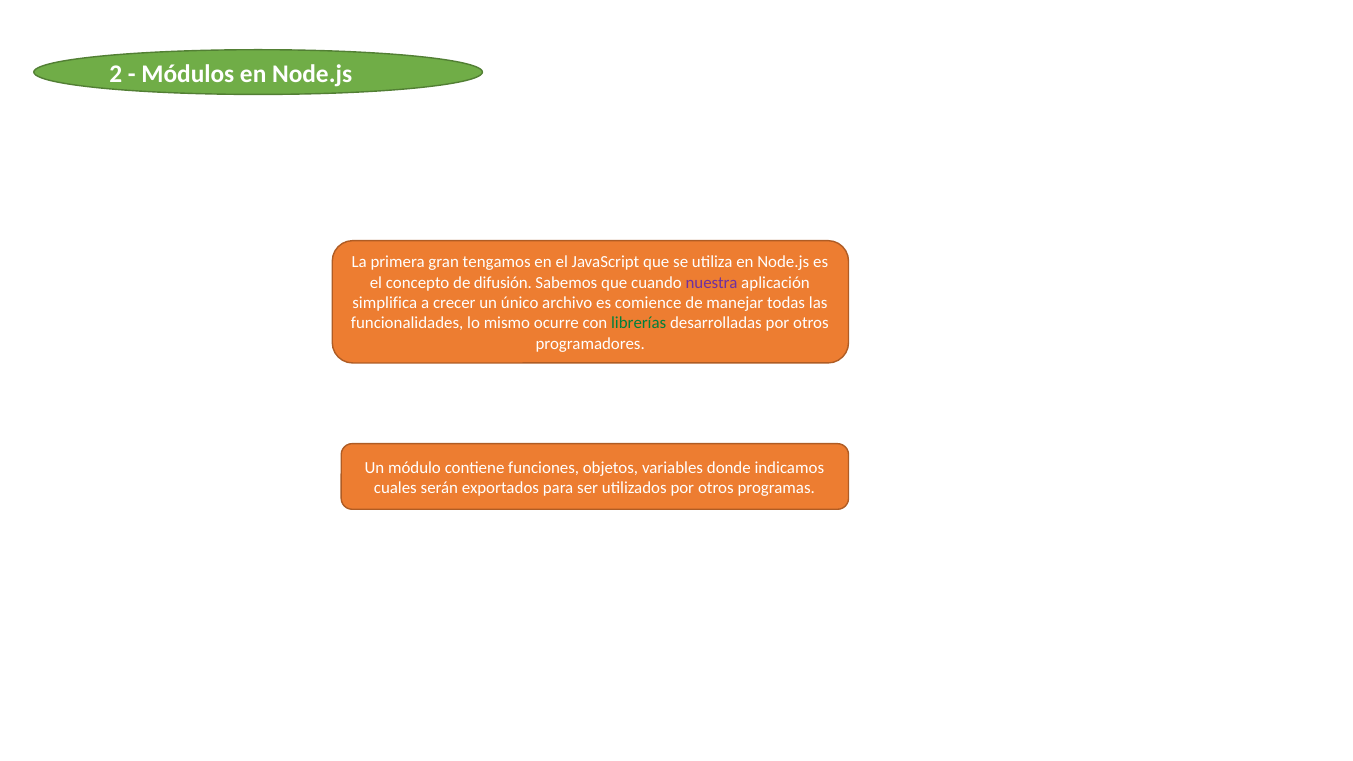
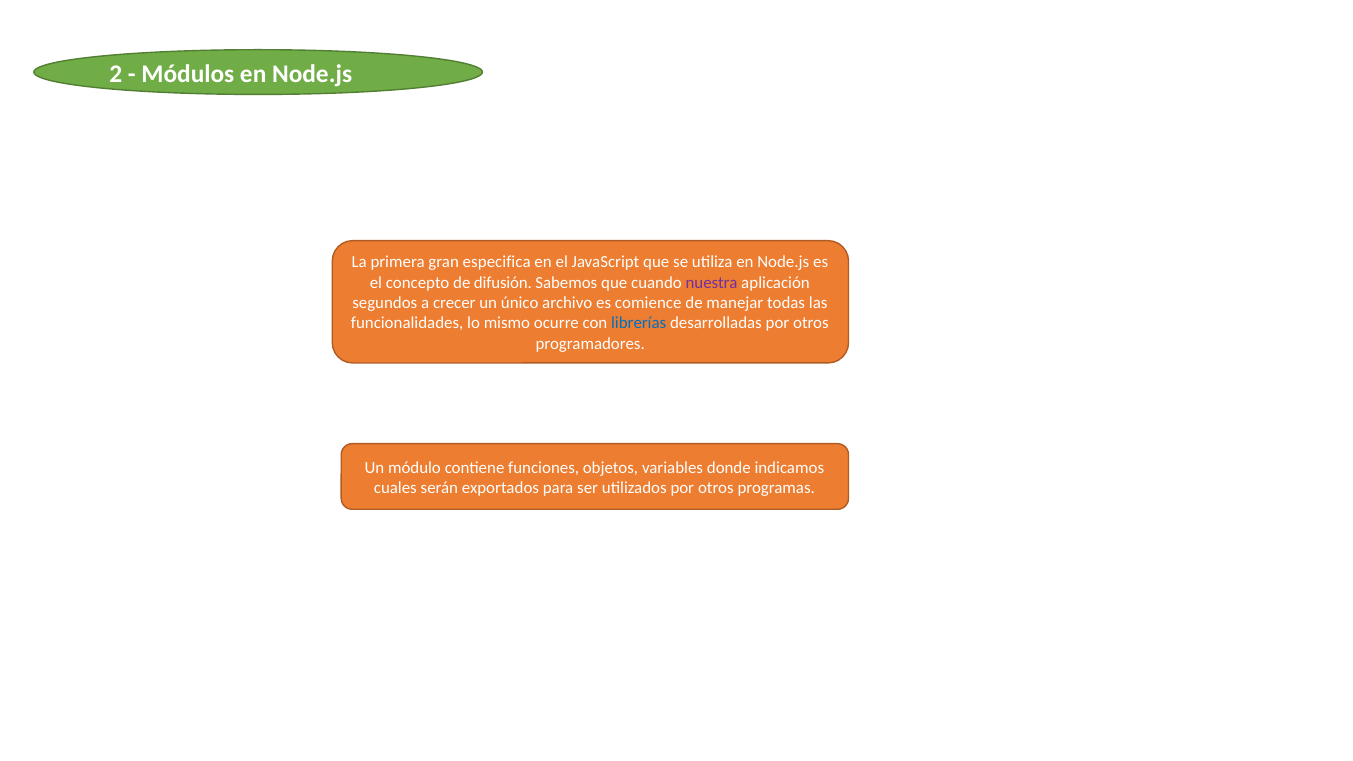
tengamos: tengamos -> especifica (497, 262)
simplifica: simplifica -> segundos (385, 303)
librerías colour: green -> blue (639, 323)
